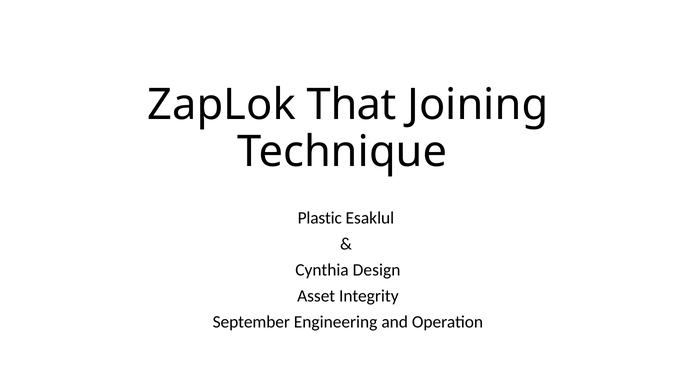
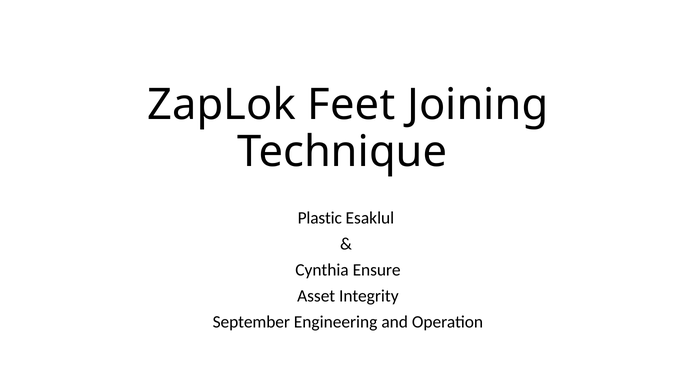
That: That -> Feet (351, 105)
Design: Design -> Ensure (377, 270)
